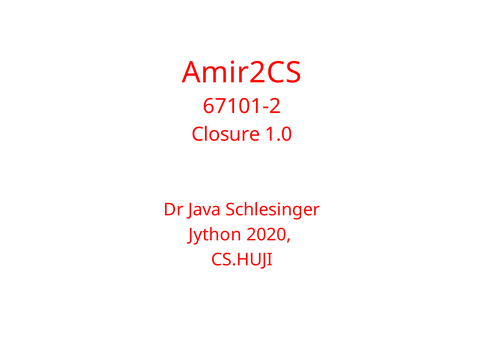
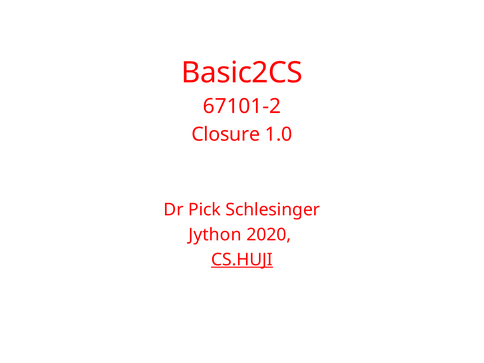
Amir2CS: Amir2CS -> Basic2CS (242, 73)
Java: Java -> Pick (205, 210)
CS.HUJI underline: none -> present (242, 260)
